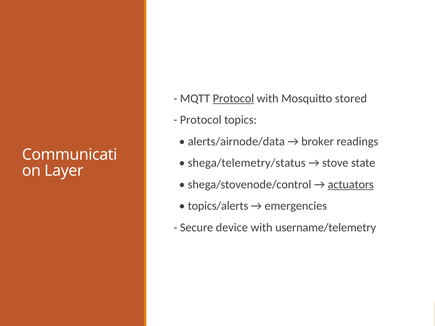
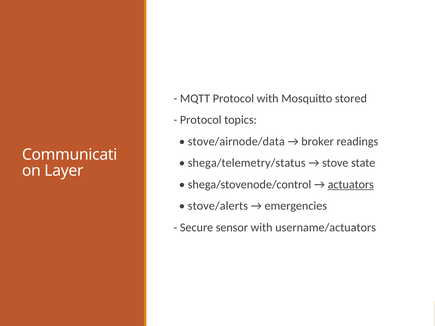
Protocol underline: present -> none (233, 98)
alerts/airnode/data: alerts/airnode/data -> stove/airnode/data (236, 142)
topics/alerts: topics/alerts -> stove/alerts (218, 206)
device: device -> sensor (232, 228)
username/telemetry: username/telemetry -> username/actuators (326, 228)
